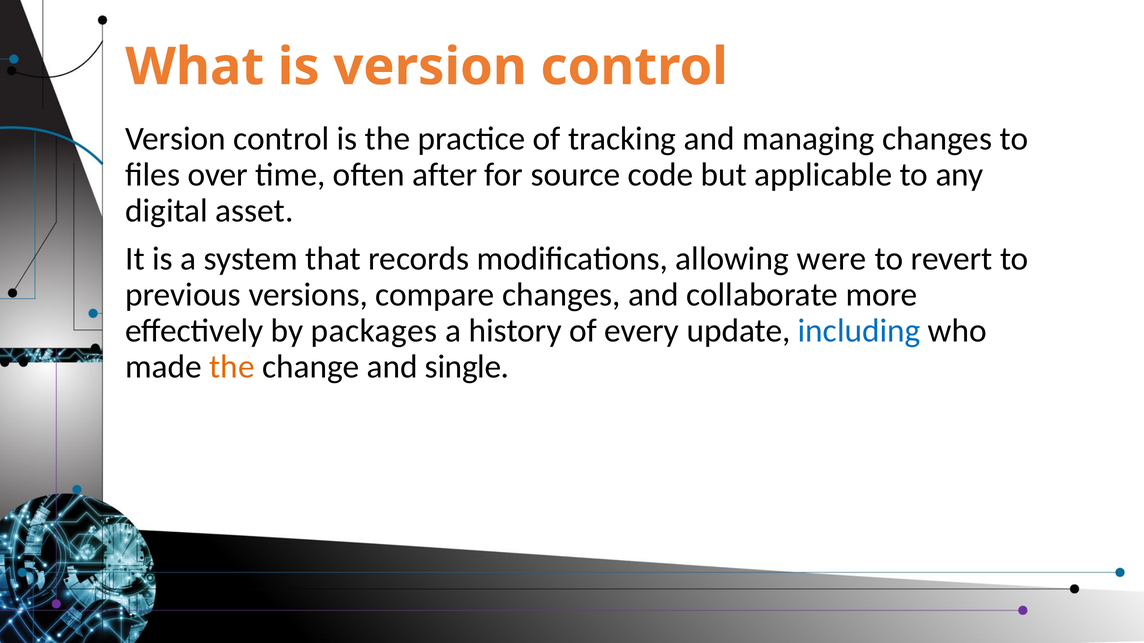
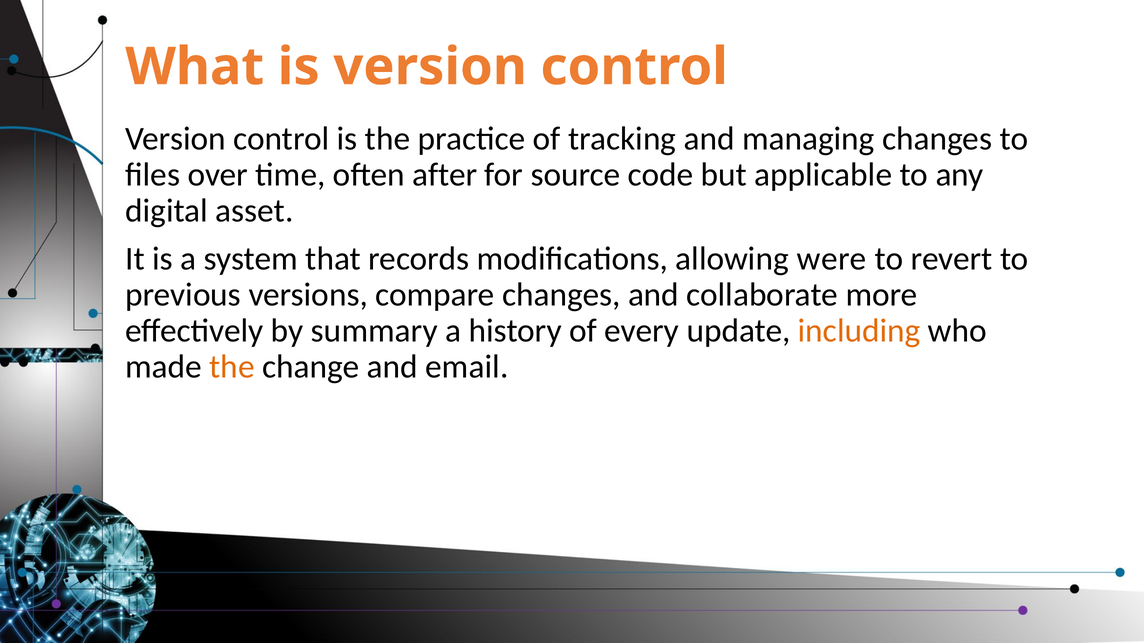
packages: packages -> summary (374, 331)
including colour: blue -> orange (859, 331)
single: single -> email (467, 367)
